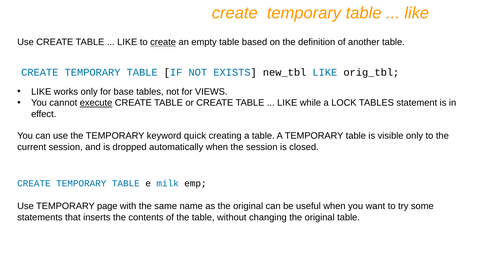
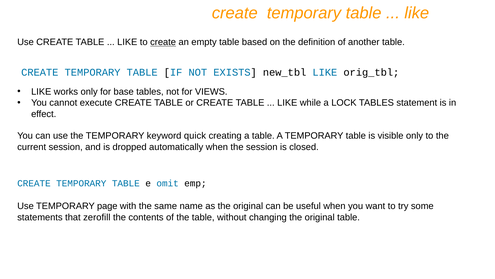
execute underline: present -> none (96, 103)
milk: milk -> omit (168, 183)
inserts: inserts -> zerofill (97, 217)
